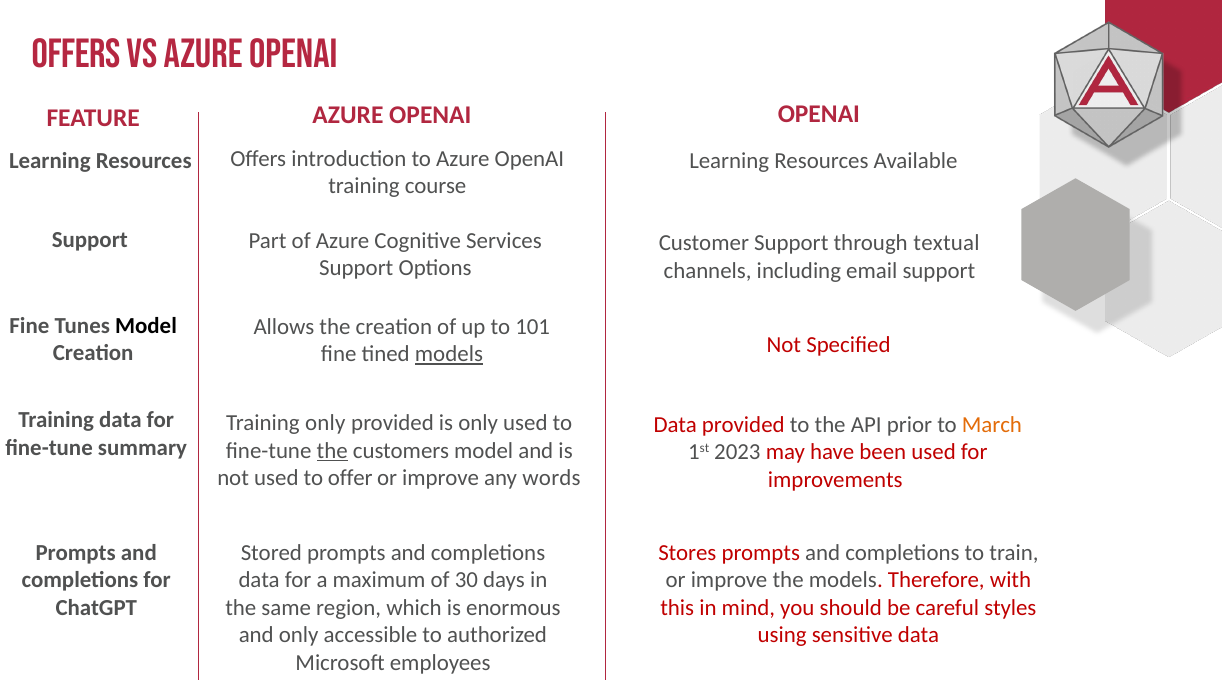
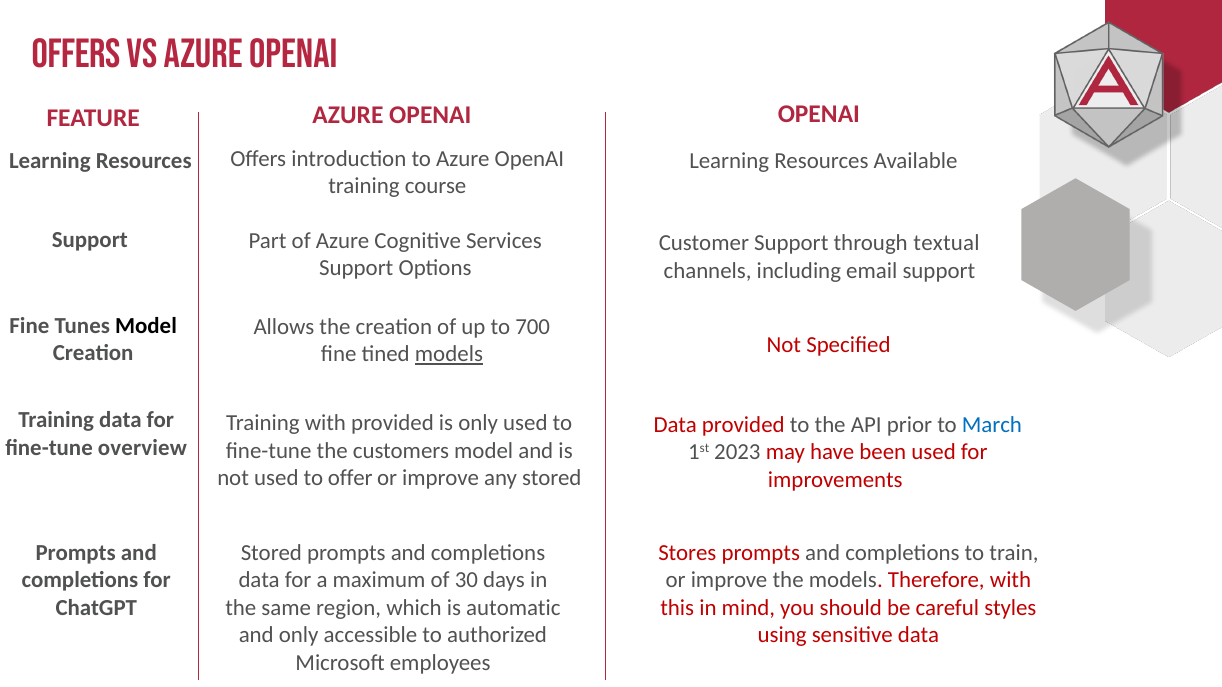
101: 101 -> 700 (533, 327)
Training only: only -> with (325, 424)
March colour: orange -> blue (992, 425)
summary: summary -> overview (142, 448)
the underline: present -> none (332, 451)
any words: words -> stored (552, 479)
enormous: enormous -> automatic (513, 608)
